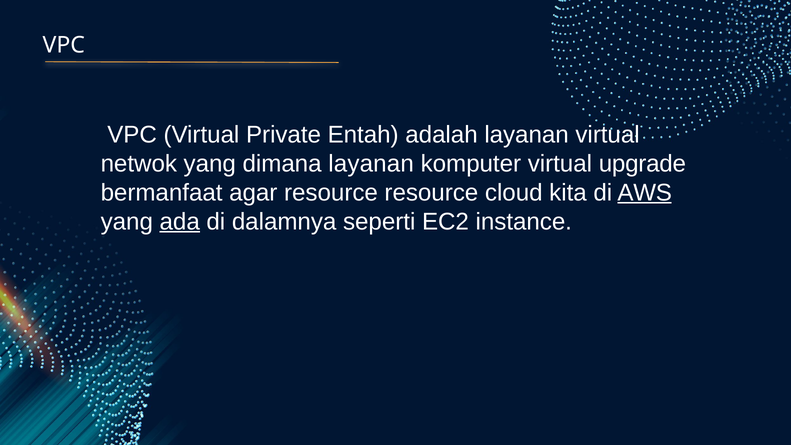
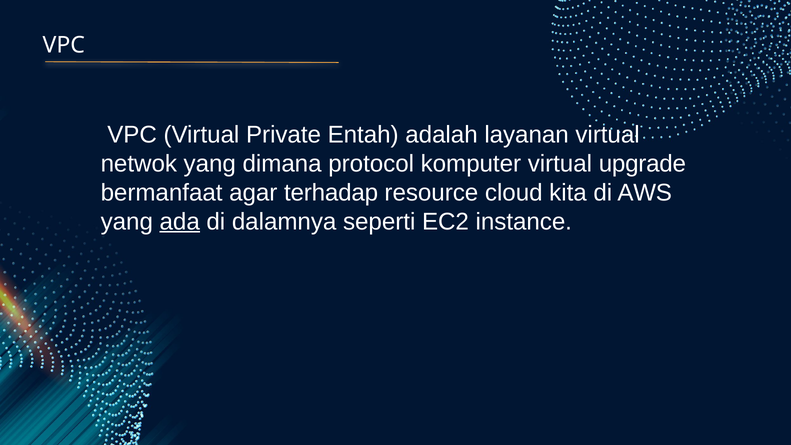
dimana layanan: layanan -> protocol (371, 164)
agar resource: resource -> terhadap (331, 193)
AWS underline: present -> none (645, 193)
